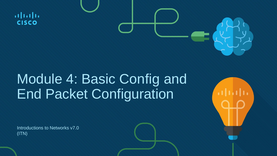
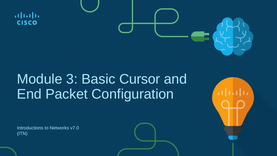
4: 4 -> 3 (72, 79)
Config: Config -> Cursor (140, 79)
